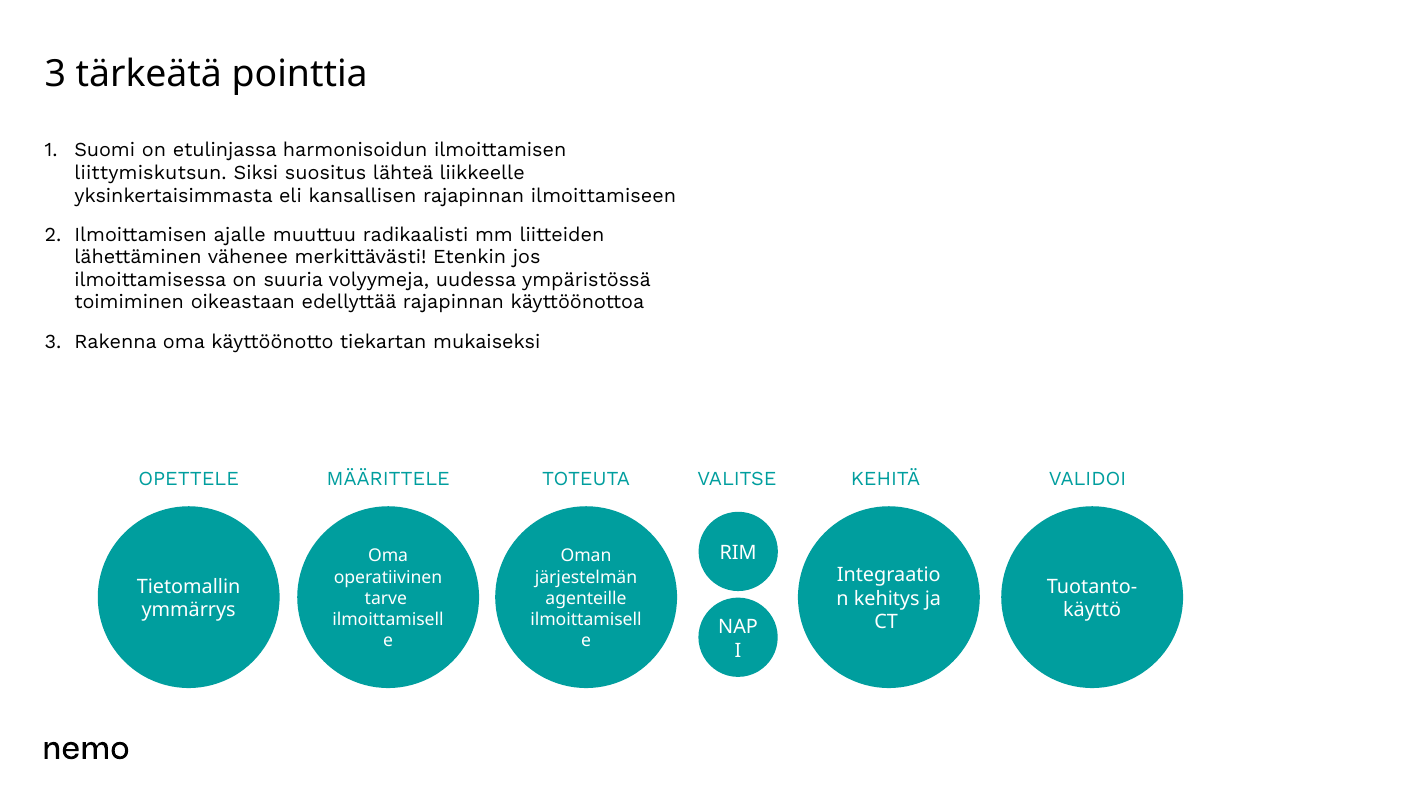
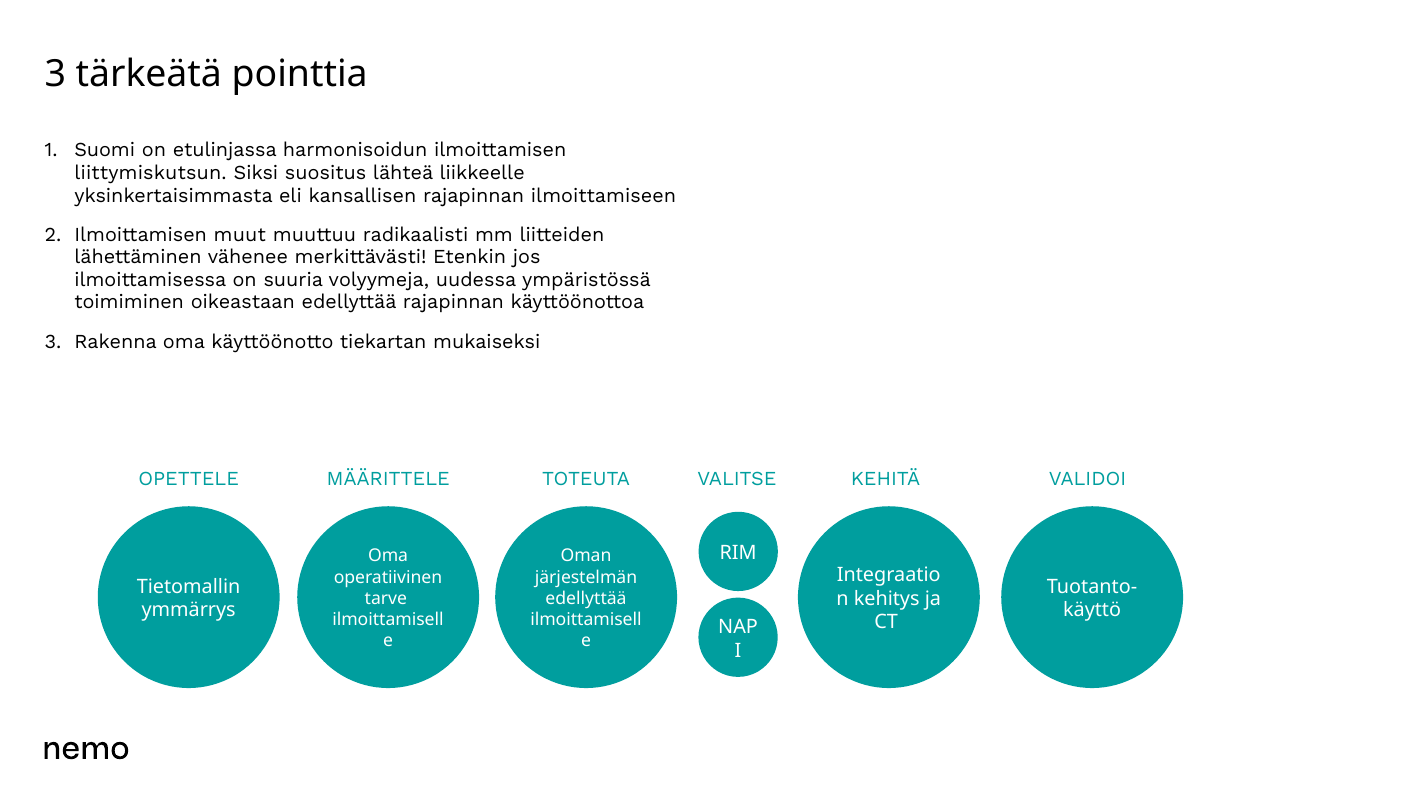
ajalle: ajalle -> muut (240, 235)
agenteille: agenteille -> edellyttää (586, 598)
